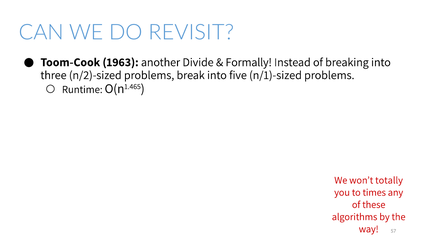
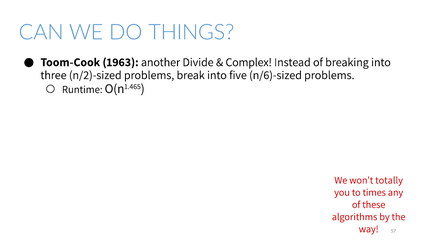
REVISIT: REVISIT -> THINGS (191, 33)
Formally: Formally -> Complex (249, 62)
n/1)-sized: n/1)-sized -> n/6)-sized (276, 75)
